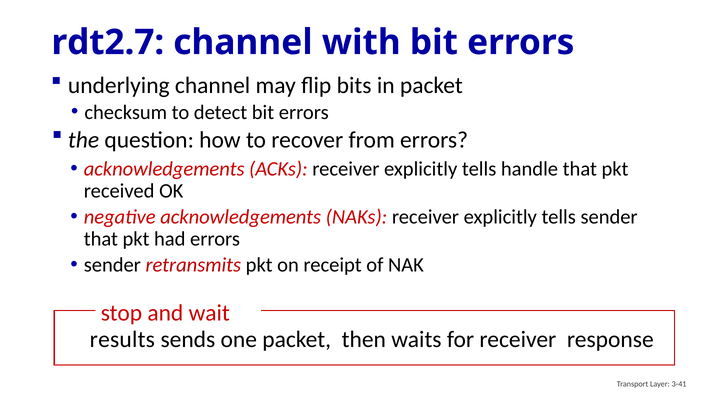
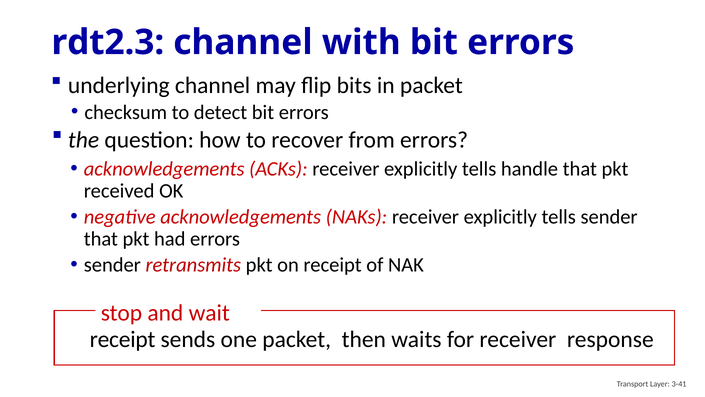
rdt2.7: rdt2.7 -> rdt2.3 (108, 42)
results: results -> receipt (123, 339)
